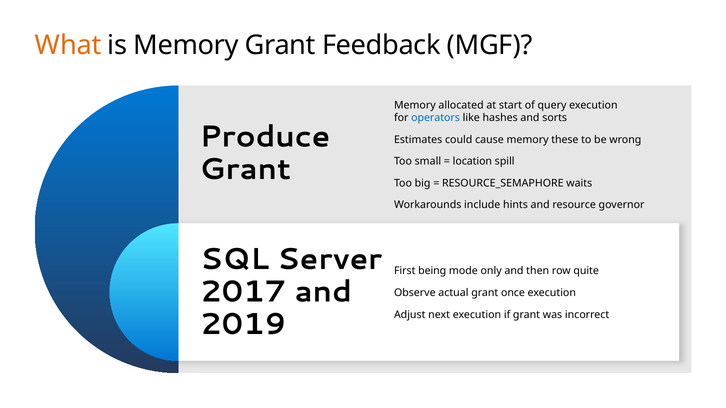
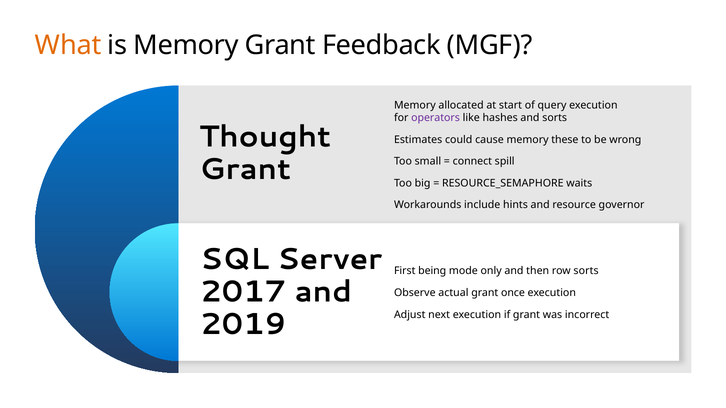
operators colour: blue -> purple (436, 118)
Produce: Produce -> Thought (265, 137)
location: location -> connect (472, 162)
row quite: quite -> sorts (586, 271)
